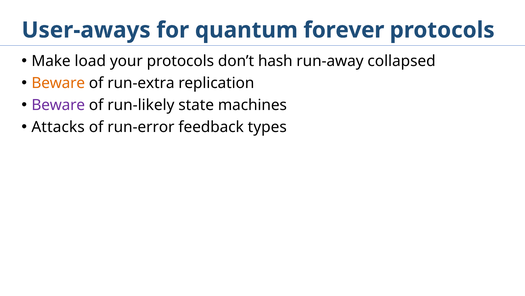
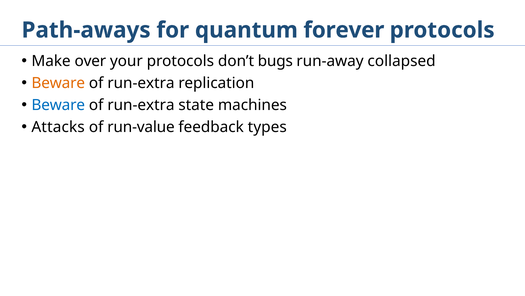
User-aways: User-aways -> Path-aways (86, 30)
load: load -> over (90, 61)
hash: hash -> bugs (275, 61)
Beware colour: purple -> blue (58, 105)
run-likely: run-likely -> run-extra (141, 105)
run-error: run-error -> run-value (141, 127)
